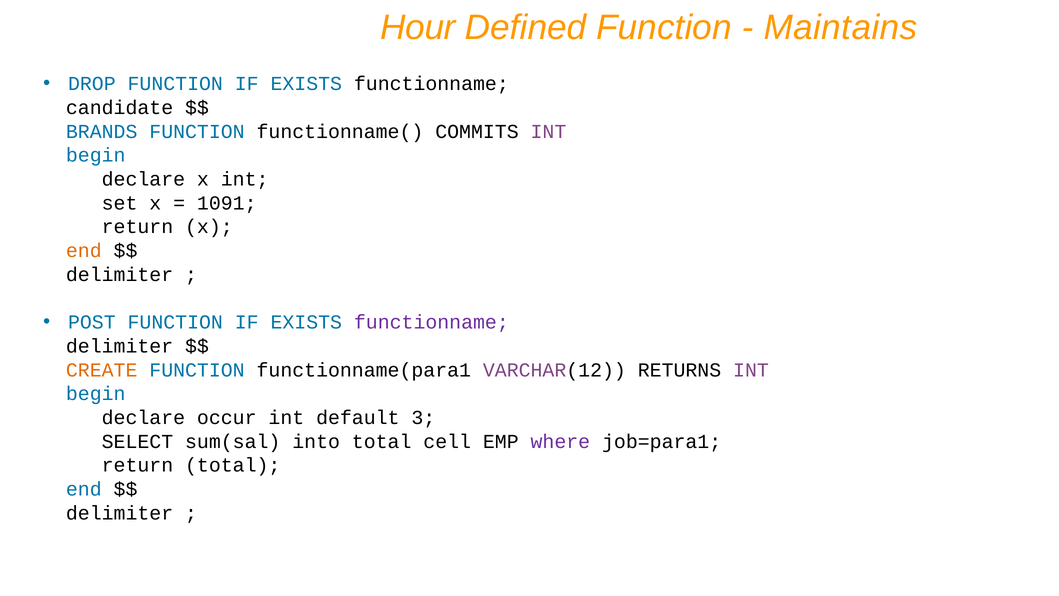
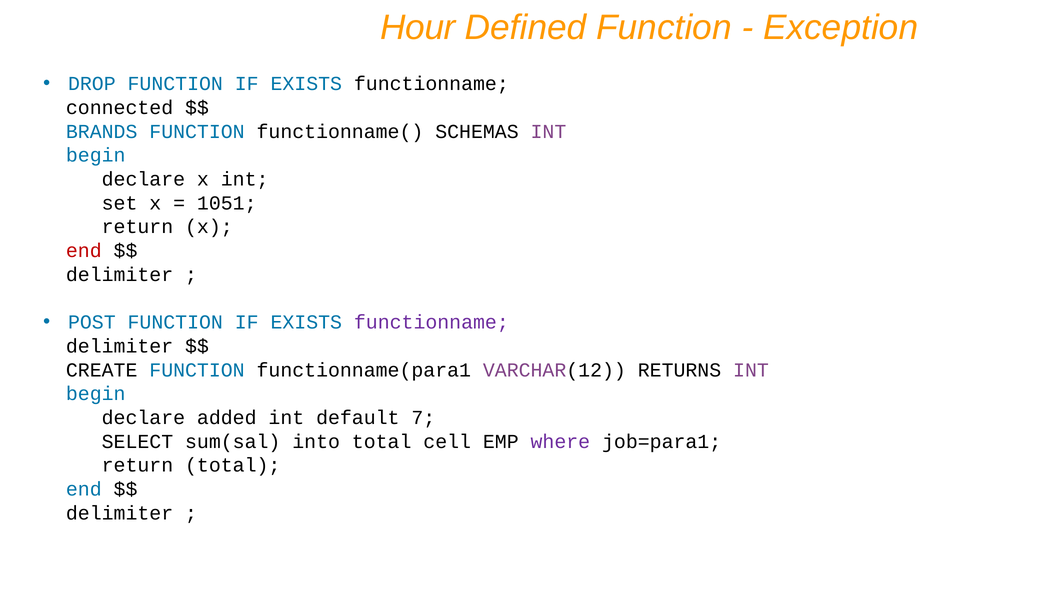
Maintains: Maintains -> Exception (841, 28)
candidate: candidate -> connected (120, 108)
COMMITS: COMMITS -> SCHEMAS (477, 132)
1091: 1091 -> 1051 (227, 203)
end colour: orange -> red (84, 251)
CREATE colour: orange -> black (102, 370)
occur: occur -> added (227, 417)
3: 3 -> 7 (423, 417)
